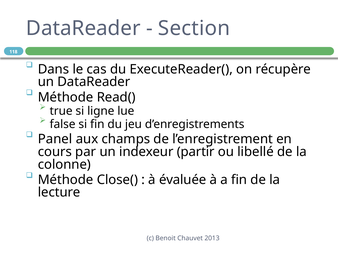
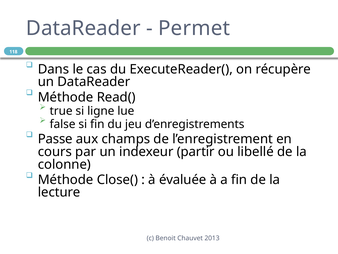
Section: Section -> Permet (194, 28)
Panel: Panel -> Passe (55, 139)
